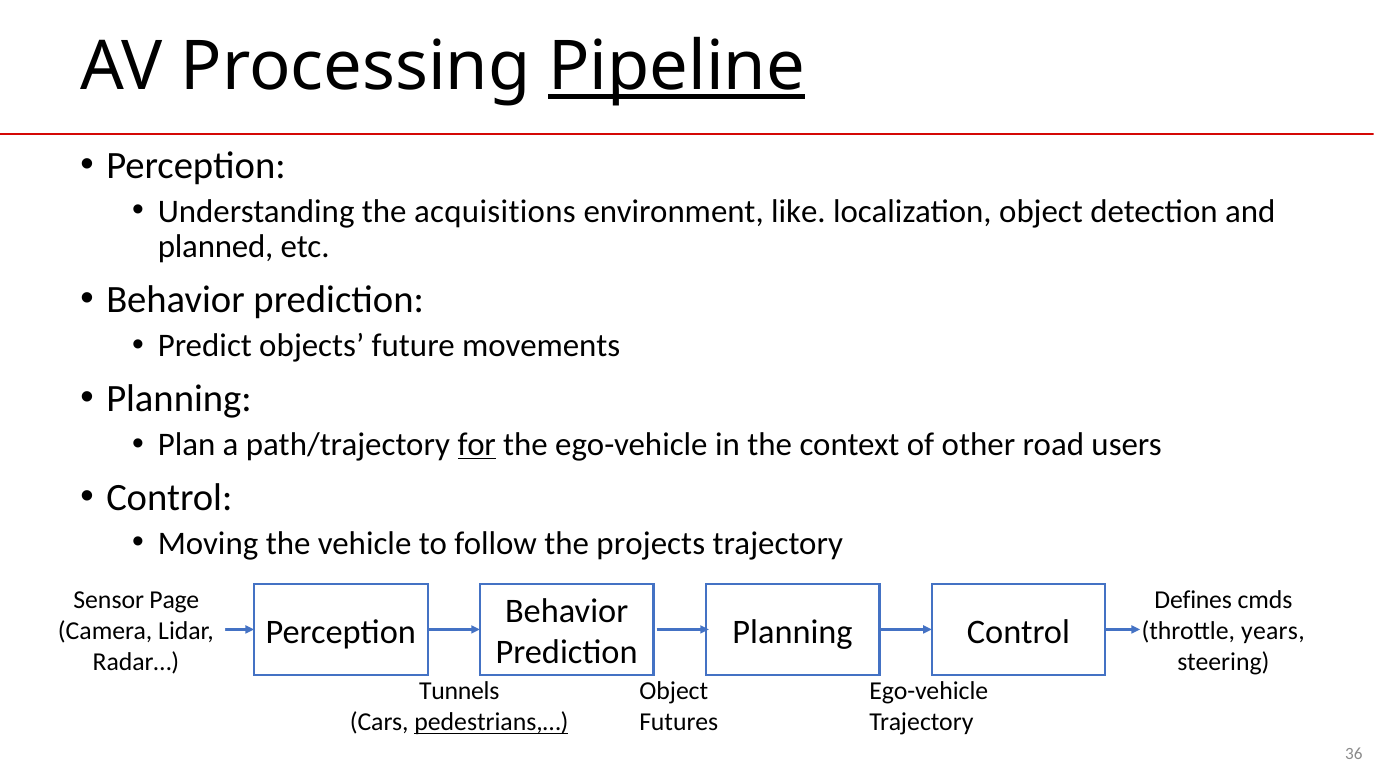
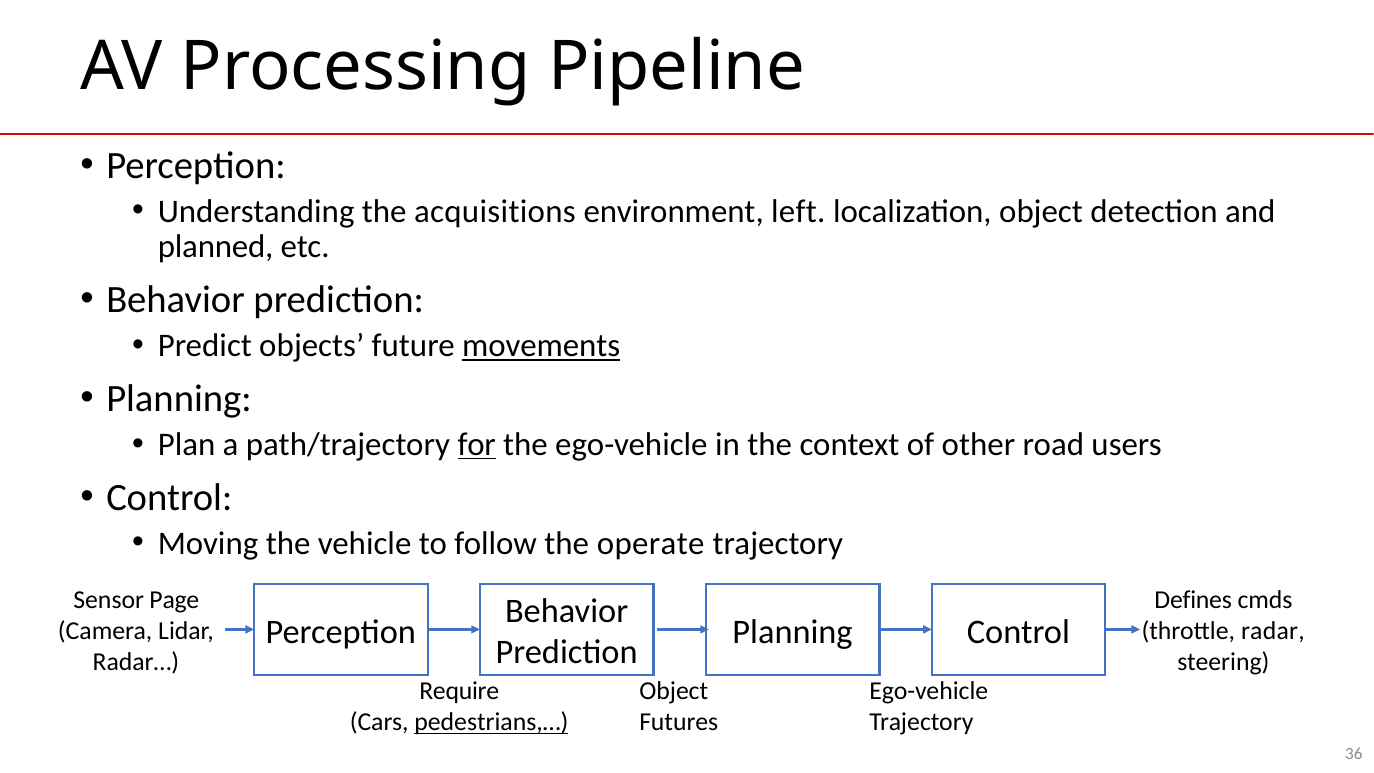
Pipeline underline: present -> none (677, 67)
like: like -> left (798, 211)
movements underline: none -> present (541, 345)
projects: projects -> operate (651, 543)
years: years -> radar (1273, 631)
Tunnels: Tunnels -> Require (459, 691)
